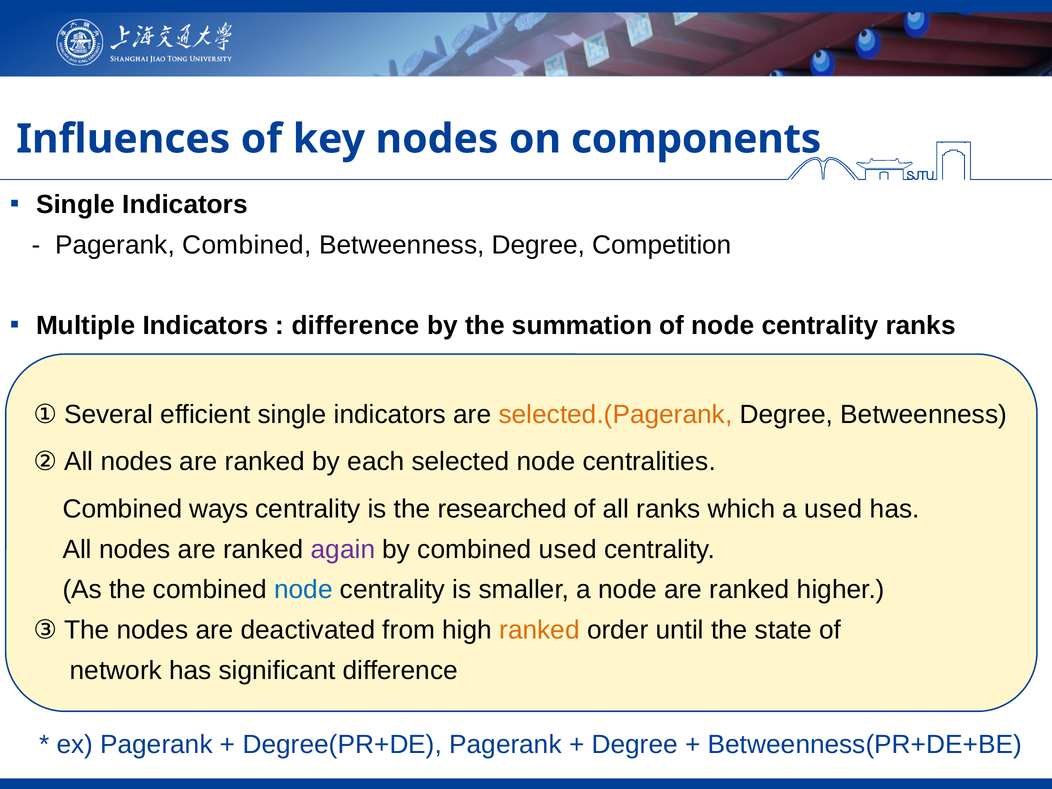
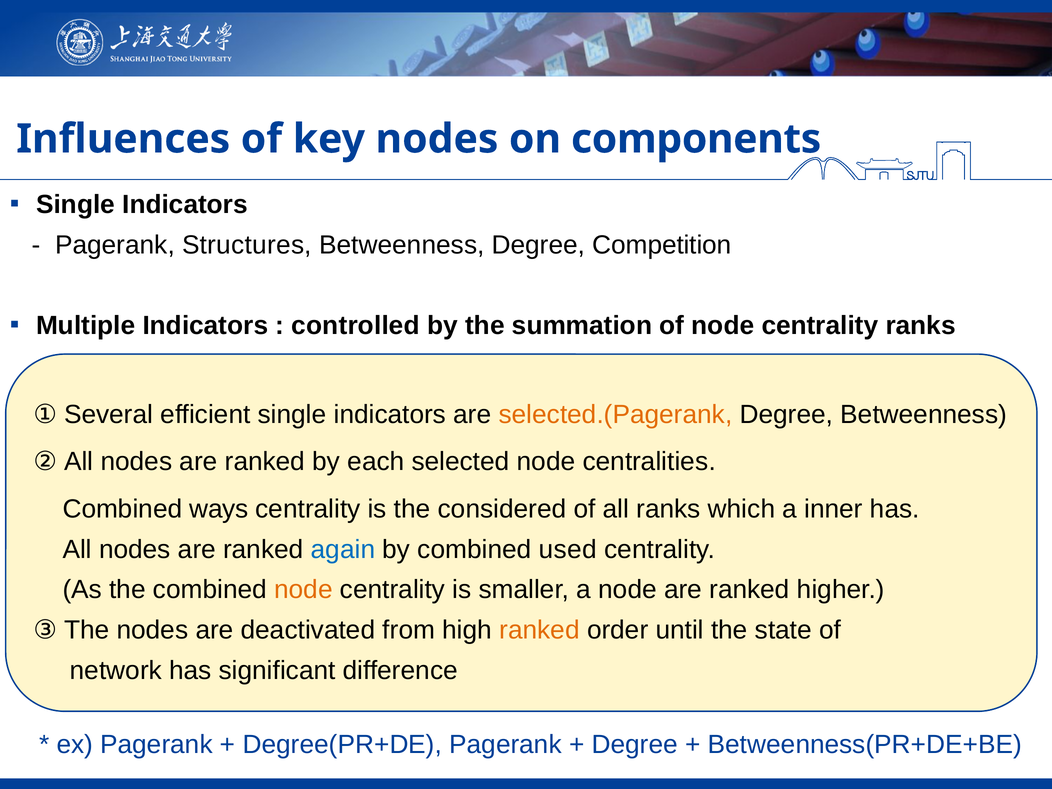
Pagerank Combined: Combined -> Structures (247, 245)
difference: difference -> controlled (356, 326)
researched: researched -> considered (502, 509)
a used: used -> inner (834, 509)
again colour: purple -> blue (343, 549)
node colour: blue -> orange (303, 590)
